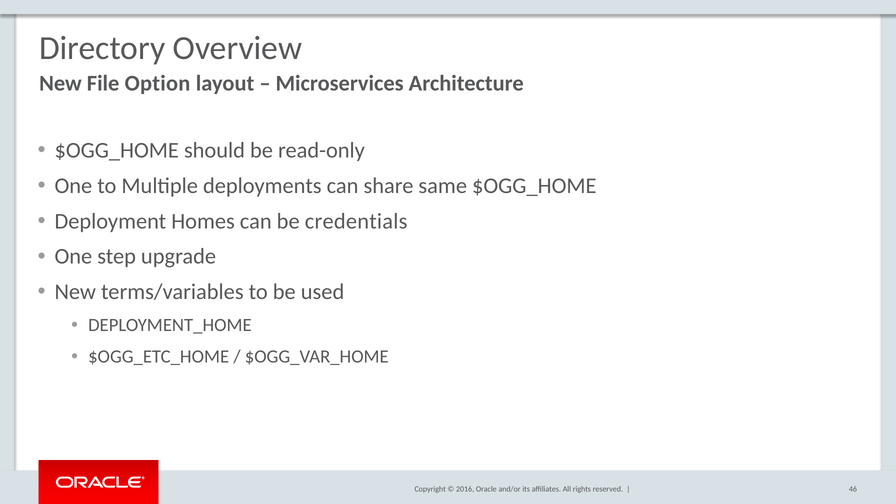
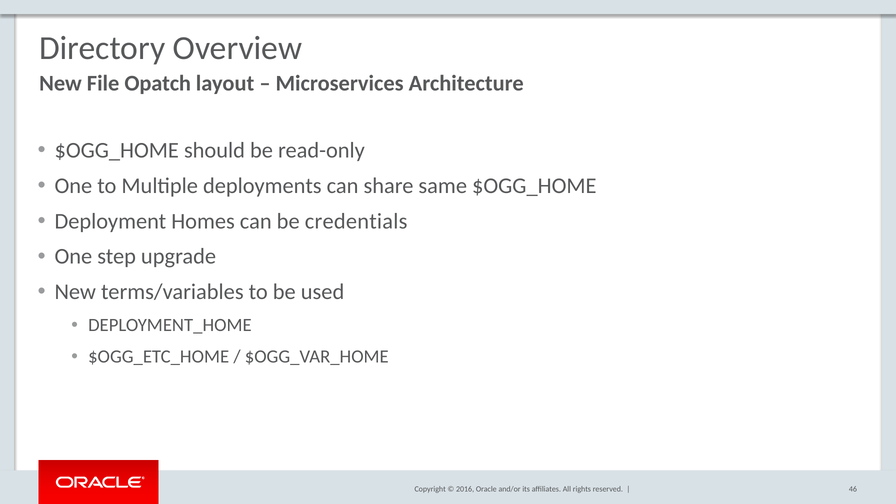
Option: Option -> Opatch (158, 83)
